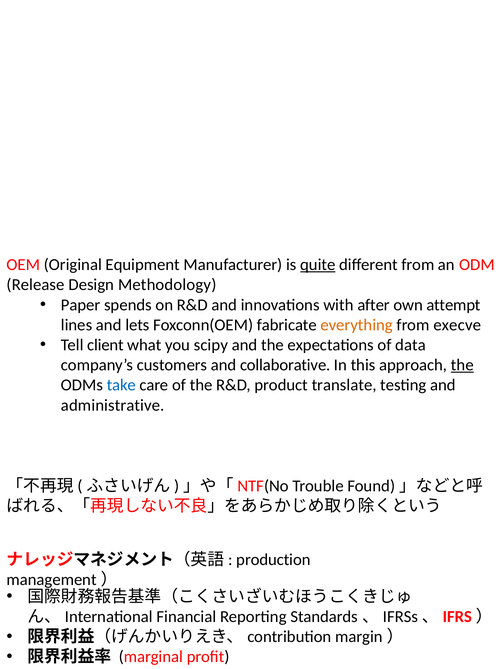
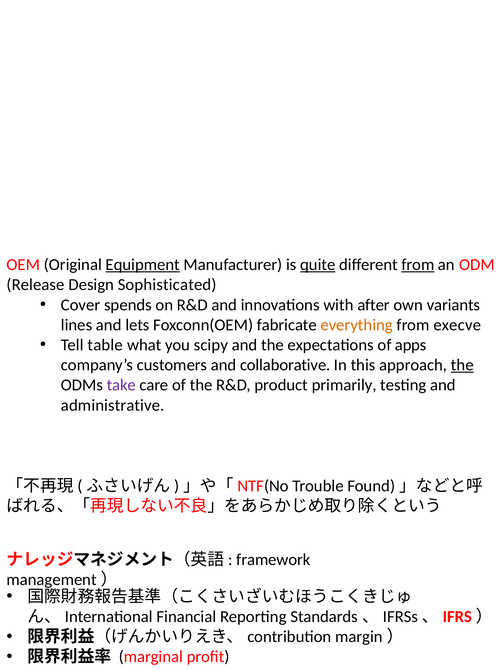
Equipment underline: none -> present (143, 265)
from underline: none -> present (418, 265)
Methodology: Methodology -> Sophisticated (167, 285)
Paper: Paper -> Cover (81, 305)
attempt: attempt -> variants (453, 305)
client: client -> table (105, 345)
data: data -> apps (411, 345)
take colour: blue -> purple (121, 385)
translate: translate -> primarily (344, 385)
production: production -> framework (273, 560)
